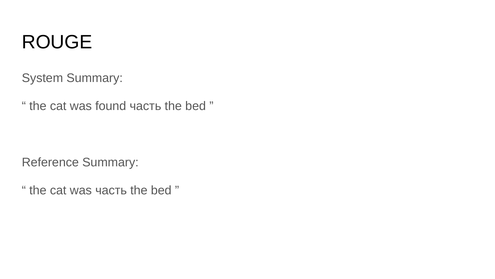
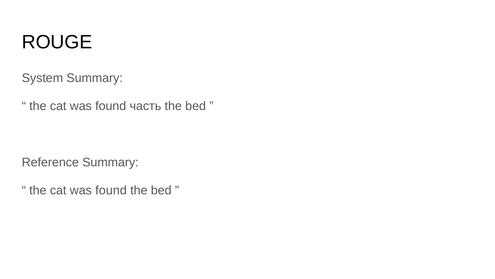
часть: часть -> found (111, 190)
